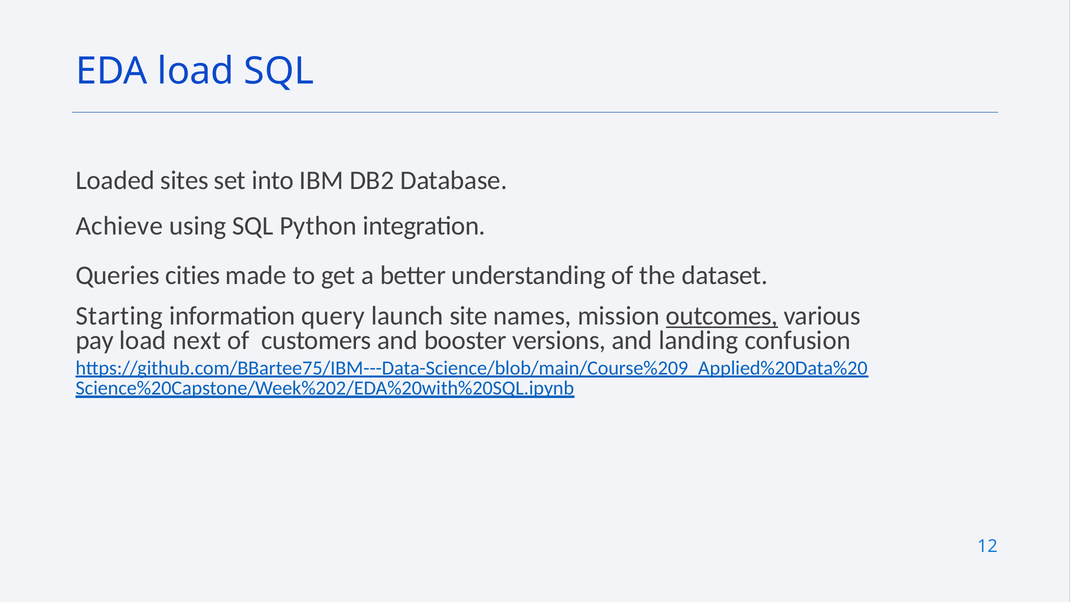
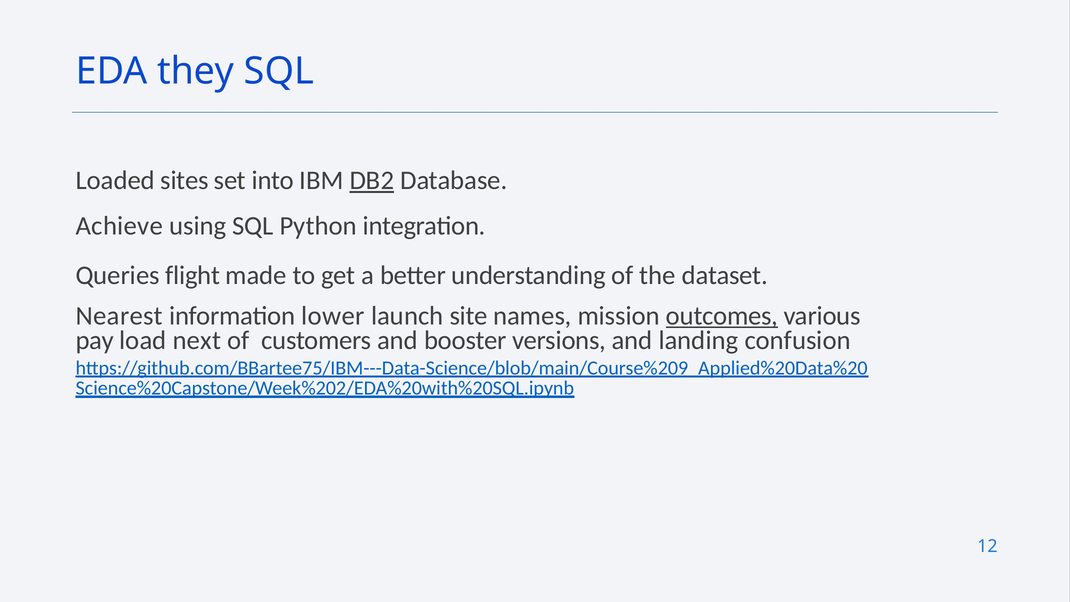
EDA load: load -> they (196, 71)
DB2 underline: none -> present (372, 180)
cities: cities -> flight (193, 275)
Starting: Starting -> Nearest (119, 316)
query: query -> lower (333, 316)
